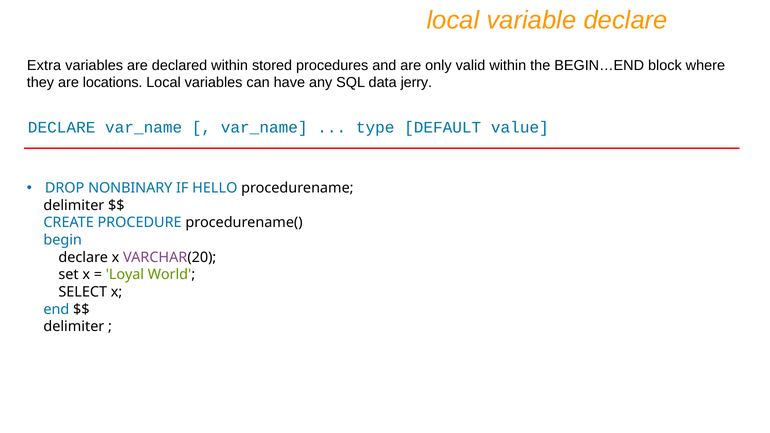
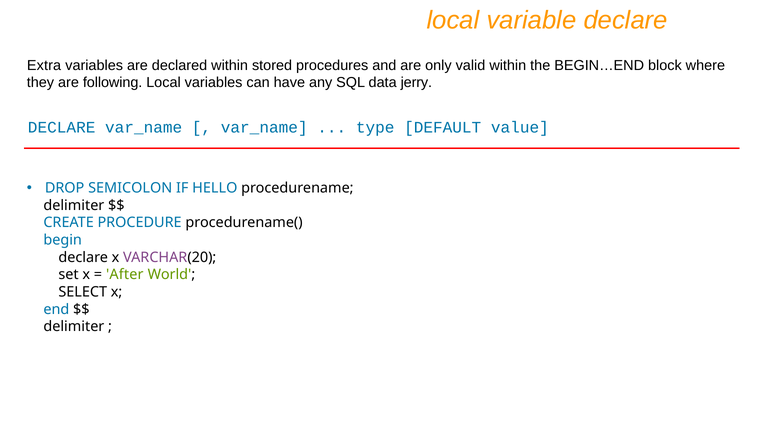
locations: locations -> following (113, 83)
NONBINARY: NONBINARY -> SEMICOLON (130, 188)
Loyal: Loyal -> After (125, 275)
